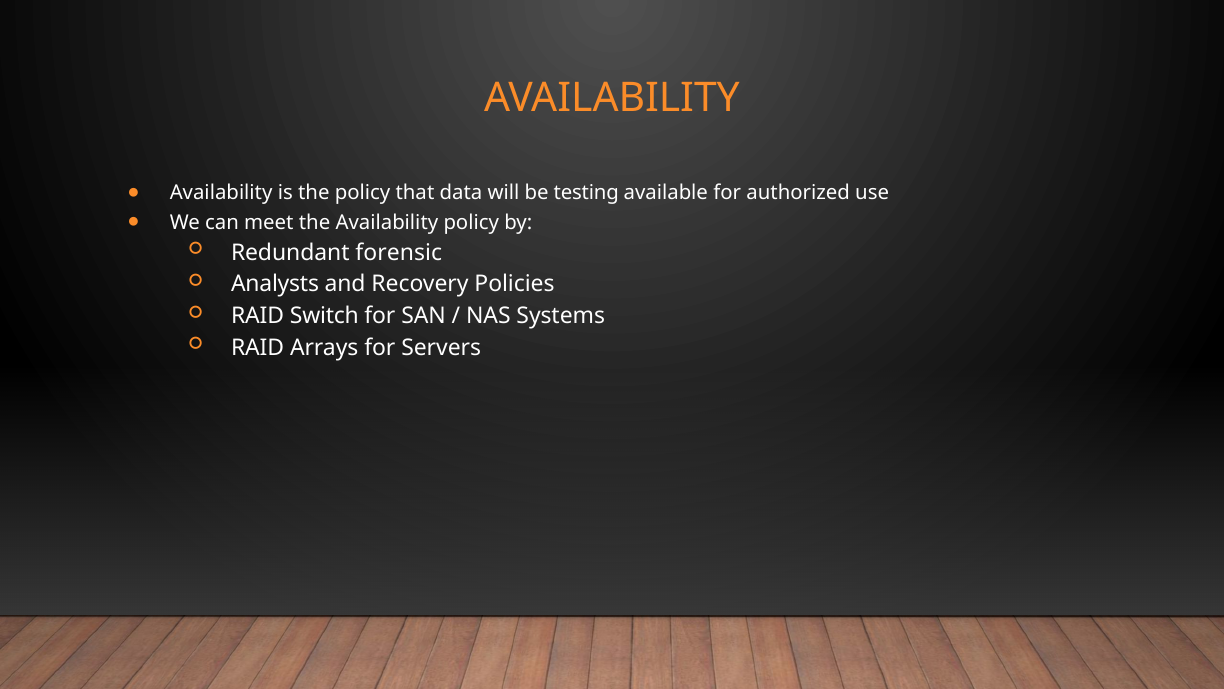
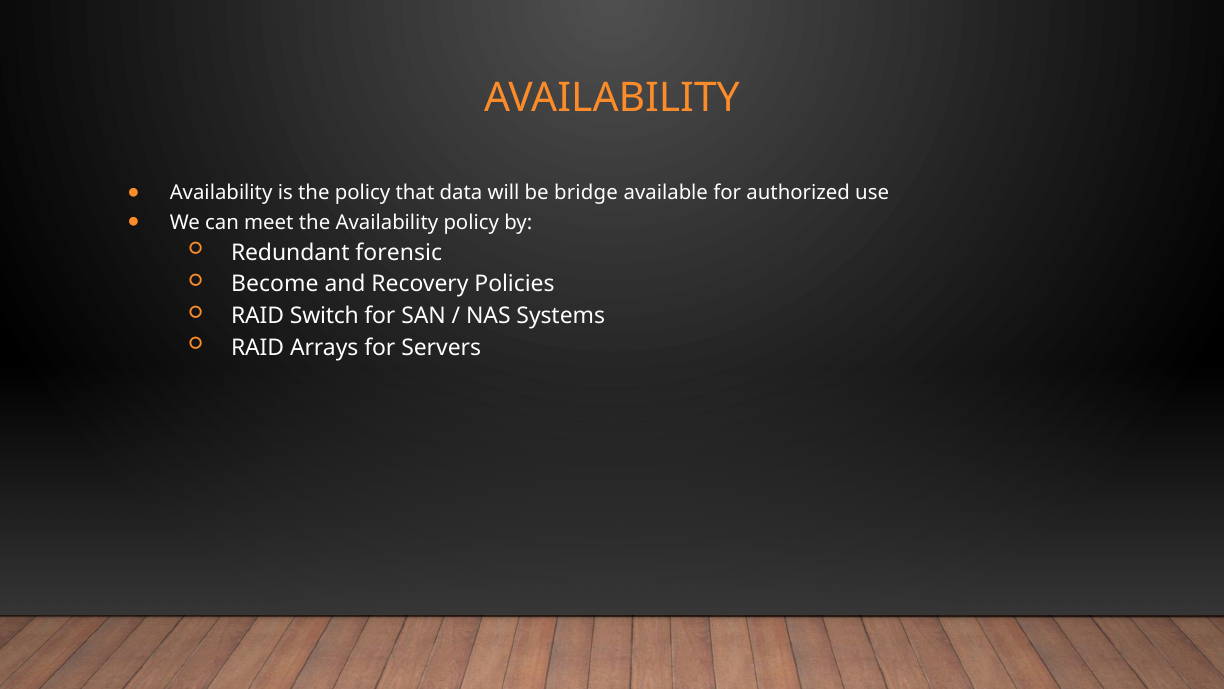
testing: testing -> bridge (586, 193)
Analysts: Analysts -> Become (275, 284)
